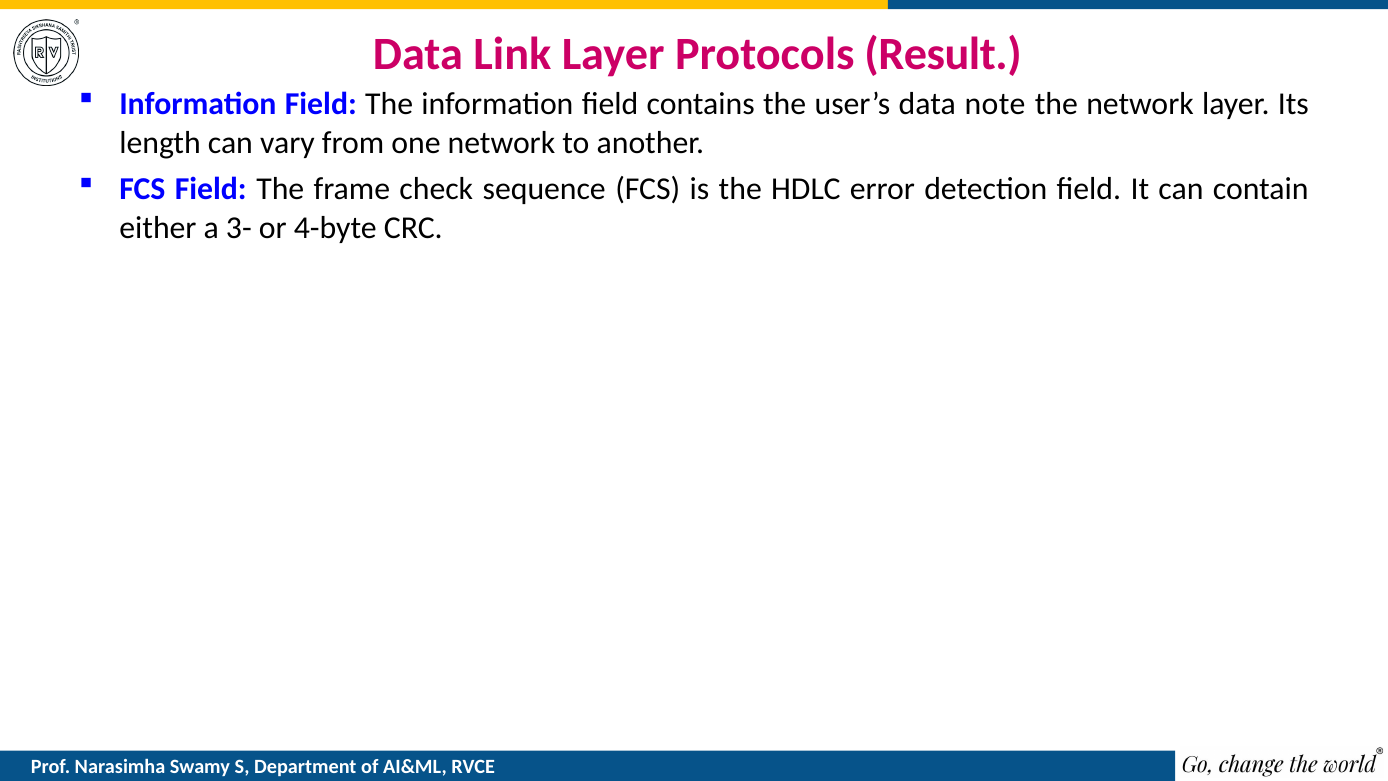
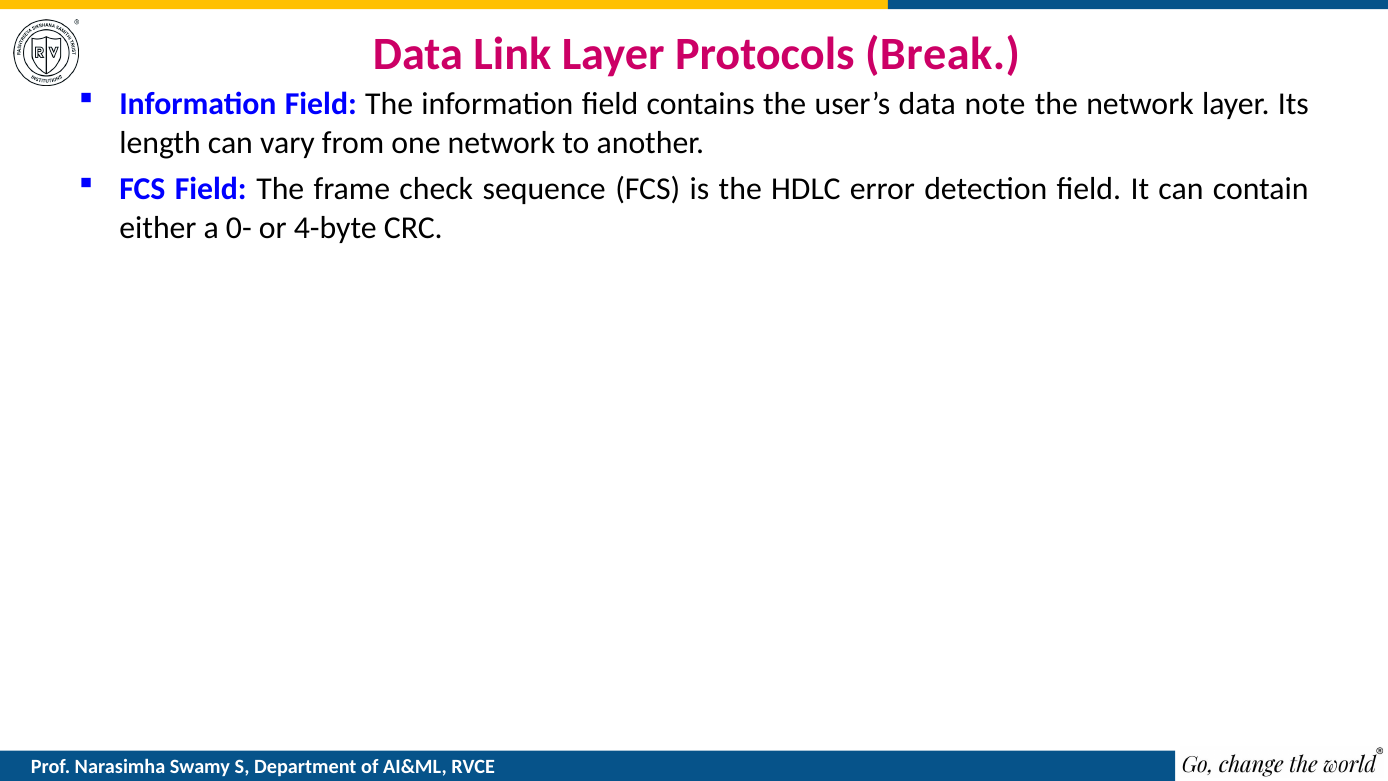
Result: Result -> Break (943, 54)
3-: 3- -> 0- (239, 228)
